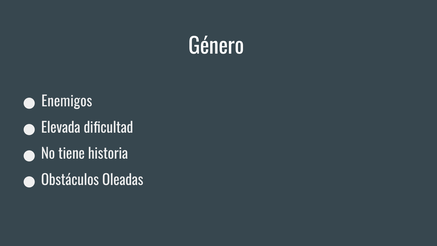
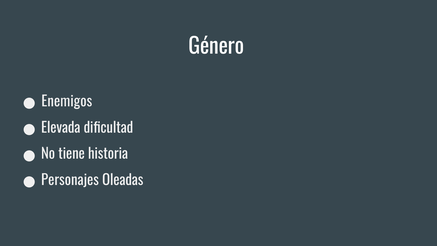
Obstáculos: Obstáculos -> Personajes (70, 180)
